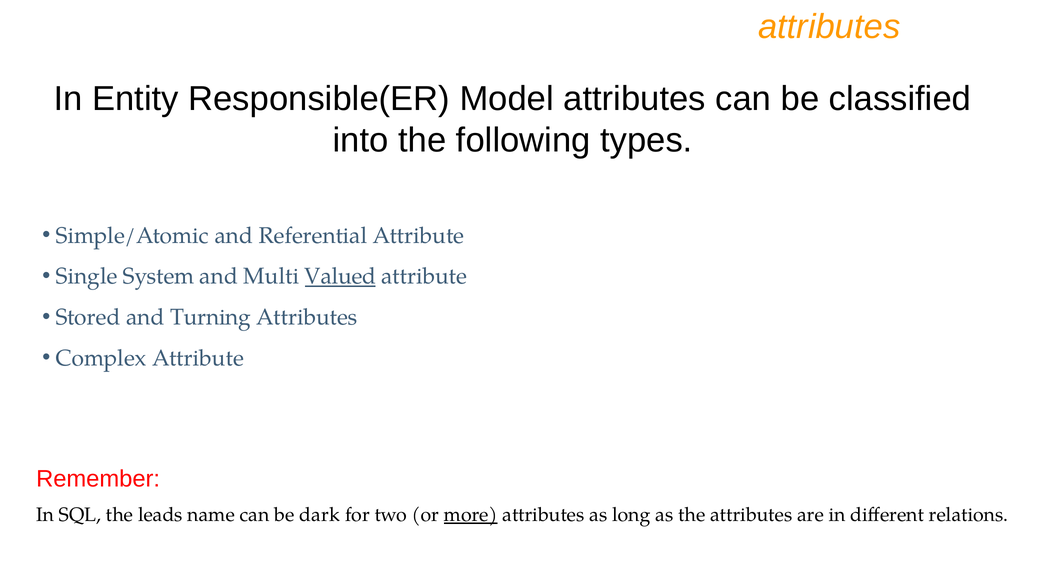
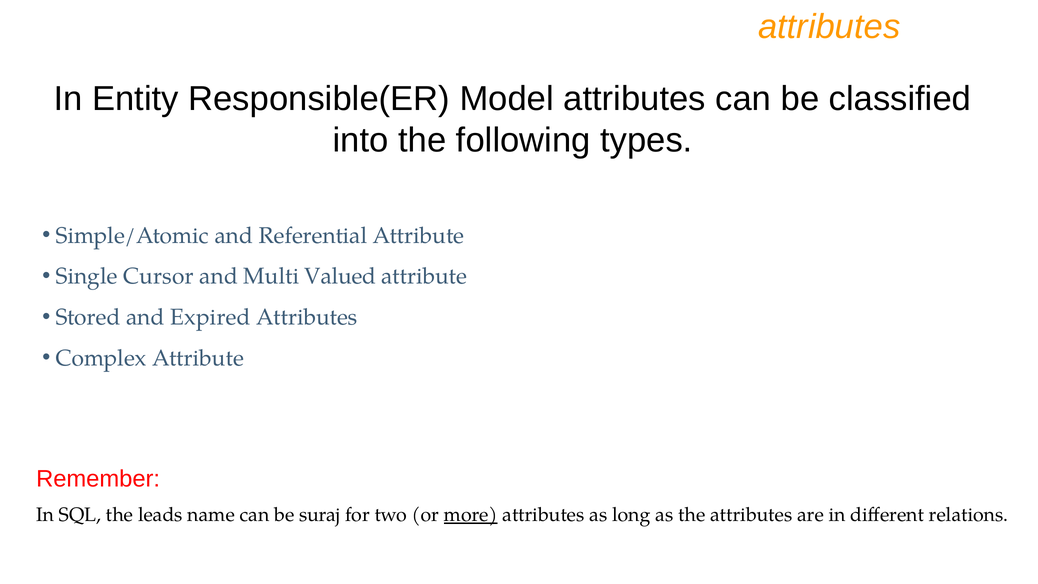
System: System -> Cursor (158, 276)
Valued underline: present -> none (340, 276)
Turning: Turning -> Expired (210, 317)
dark: dark -> suraj (320, 515)
